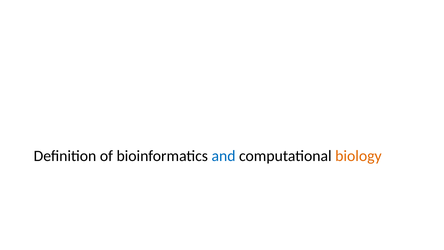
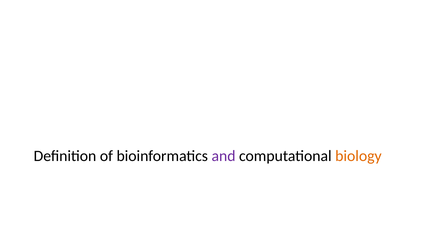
and colour: blue -> purple (224, 156)
